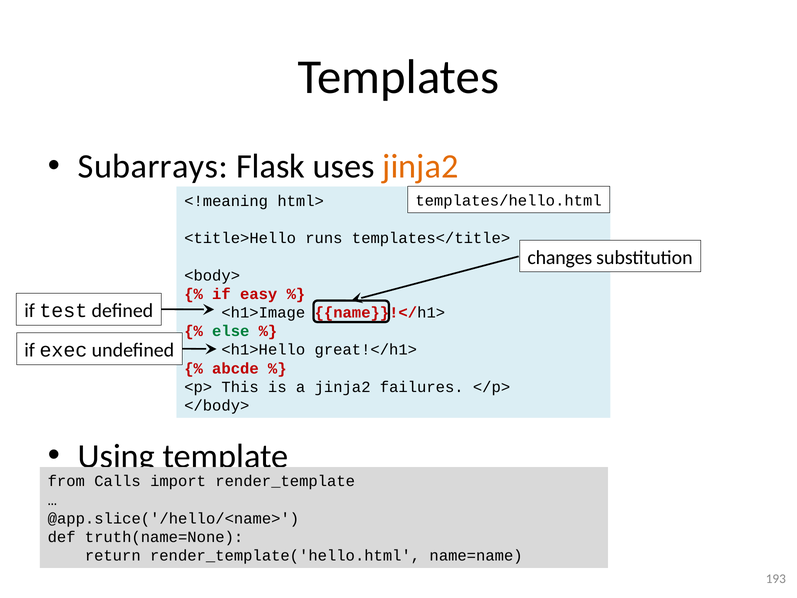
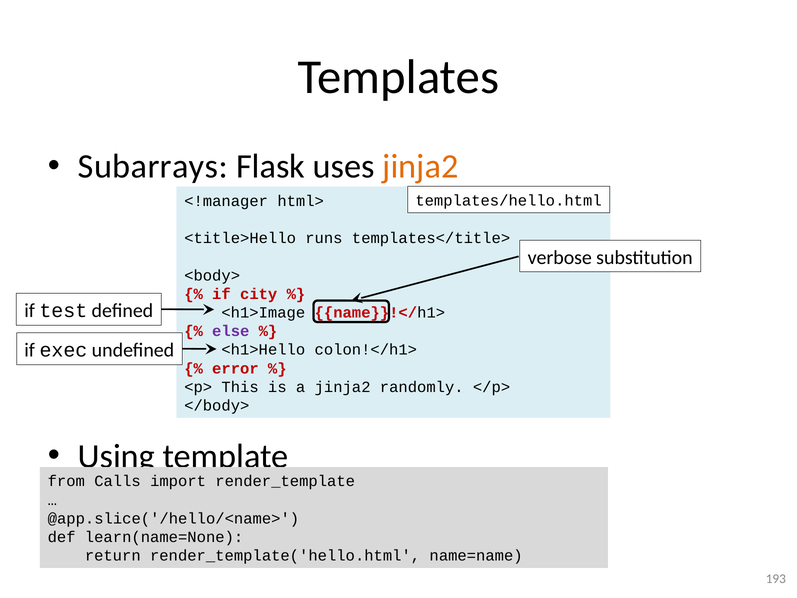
<!meaning: <!meaning -> <!manager (226, 201)
changes: changes -> verbose (560, 257)
easy: easy -> city (259, 294)
else colour: green -> purple (231, 331)
great!</h1>: great!</h1> -> colon!</h1> (366, 350)
abcde: abcde -> error (235, 368)
failures: failures -> randomly (422, 387)
truth(name=None: truth(name=None -> learn(name=None (164, 537)
